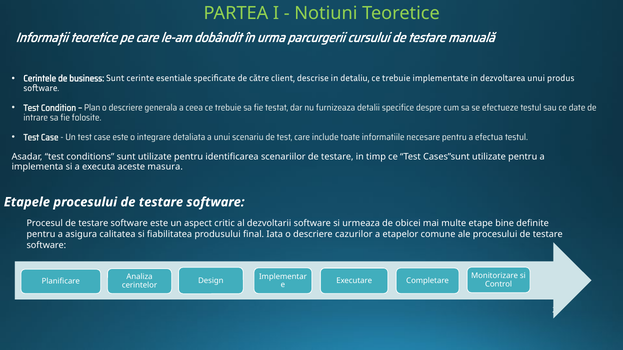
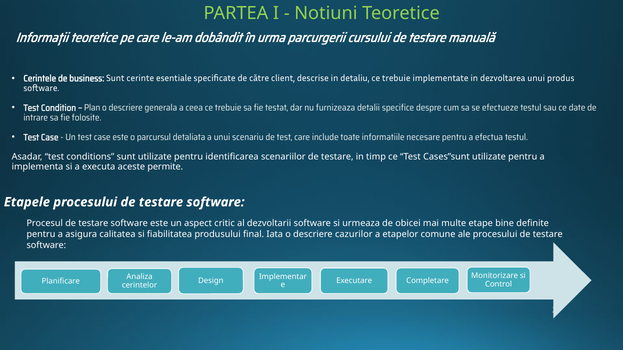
integrare: integrare -> parcursul (154, 137)
masura: masura -> permite (165, 167)
